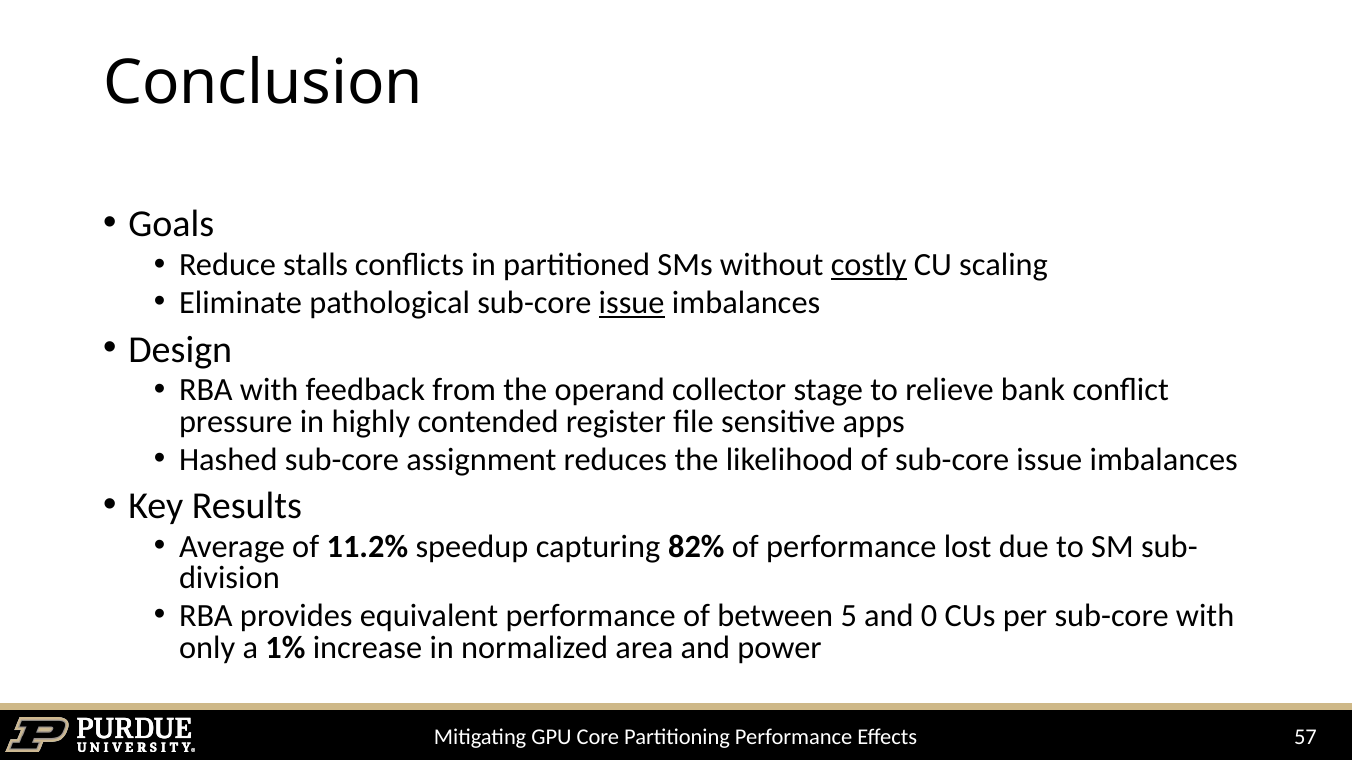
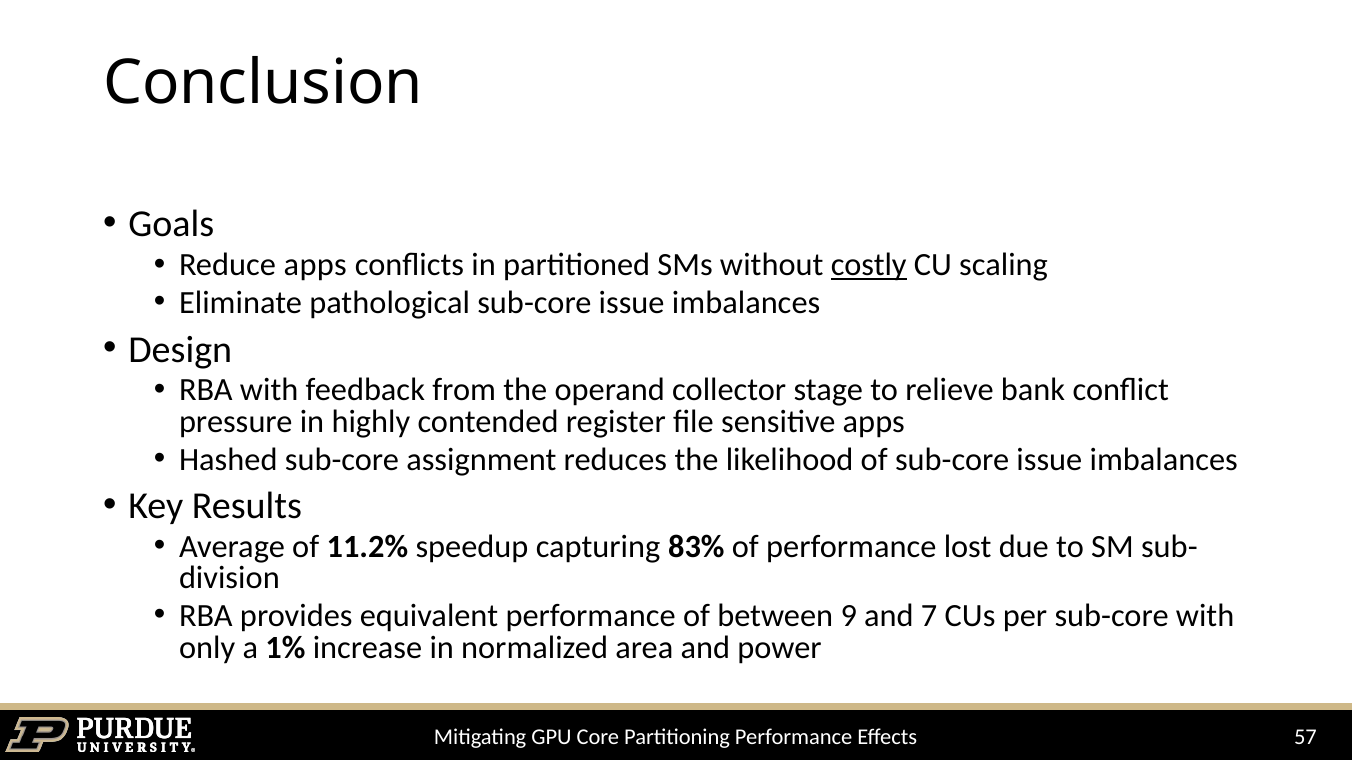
Reduce stalls: stalls -> apps (315, 265)
issue underline: present -> none (632, 303)
82%: 82% -> 83% (696, 547)
5: 5 -> 9 (849, 616)
0: 0 -> 7 (929, 616)
